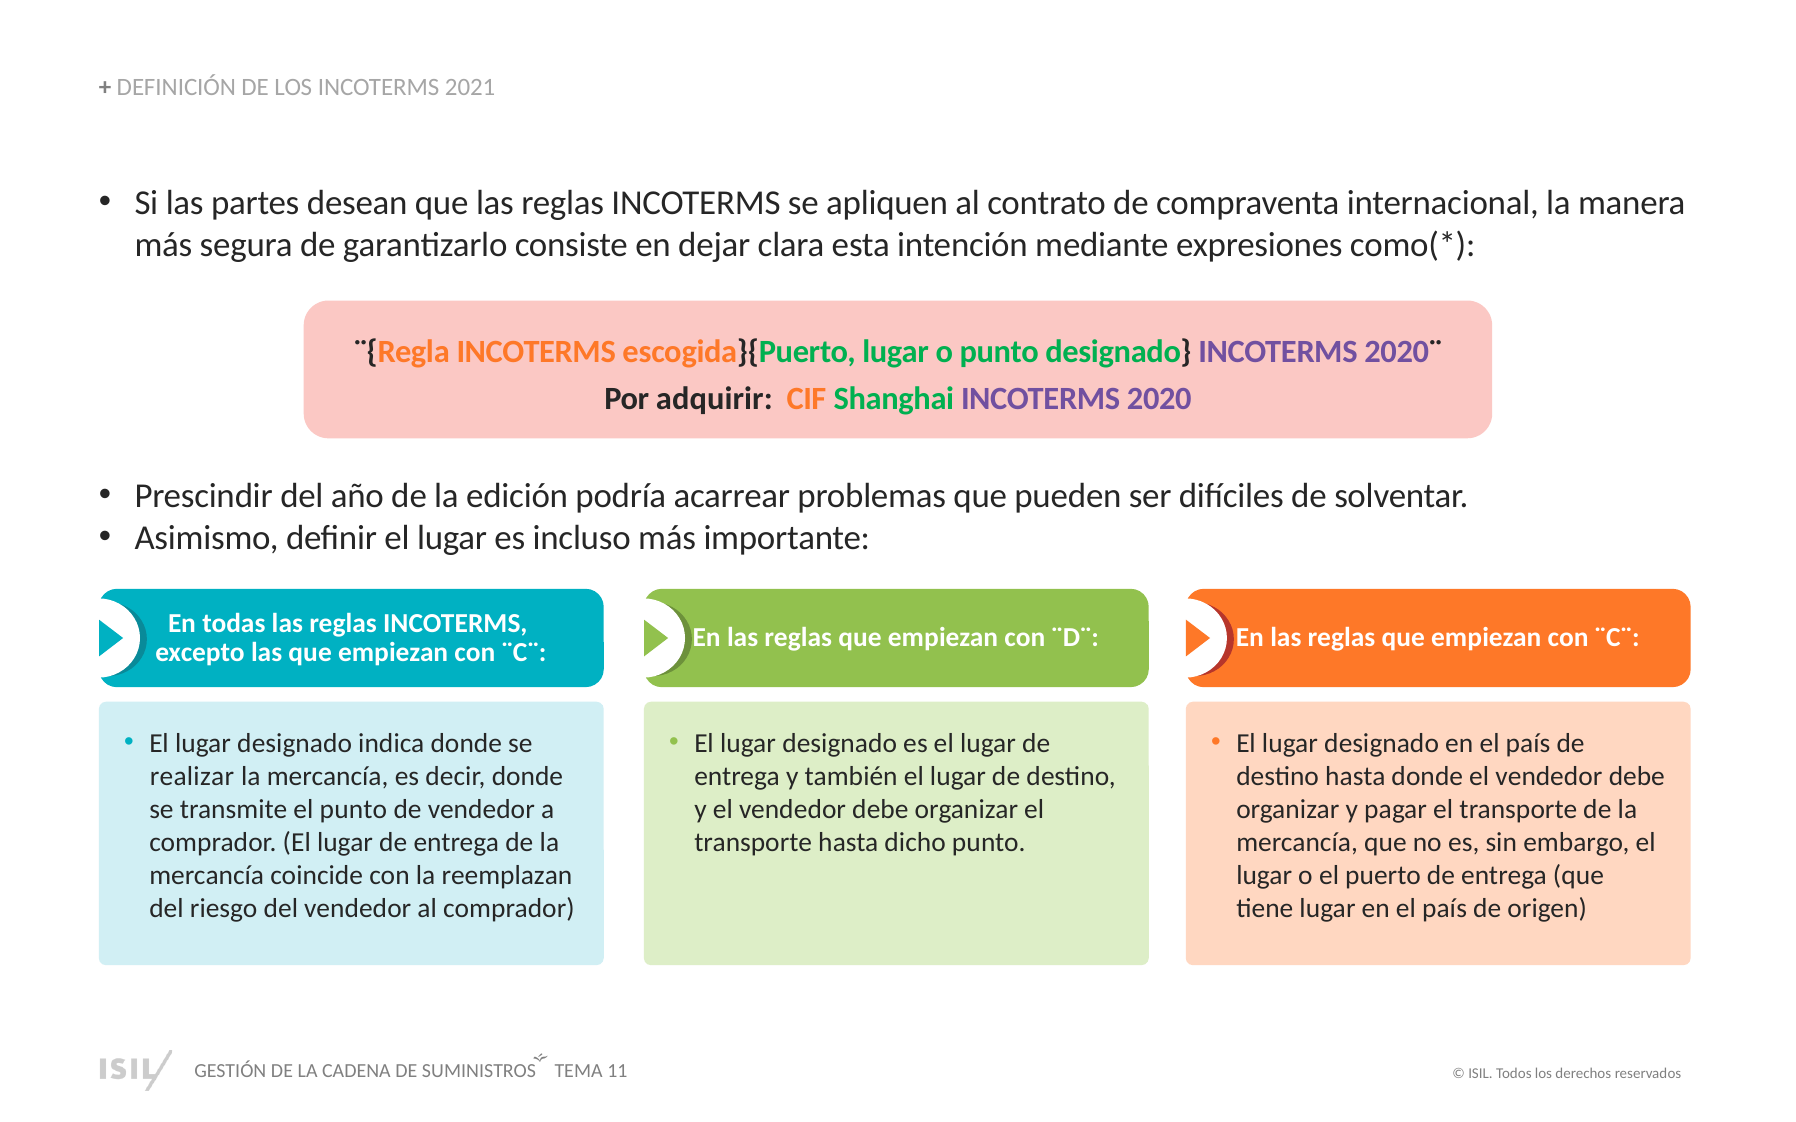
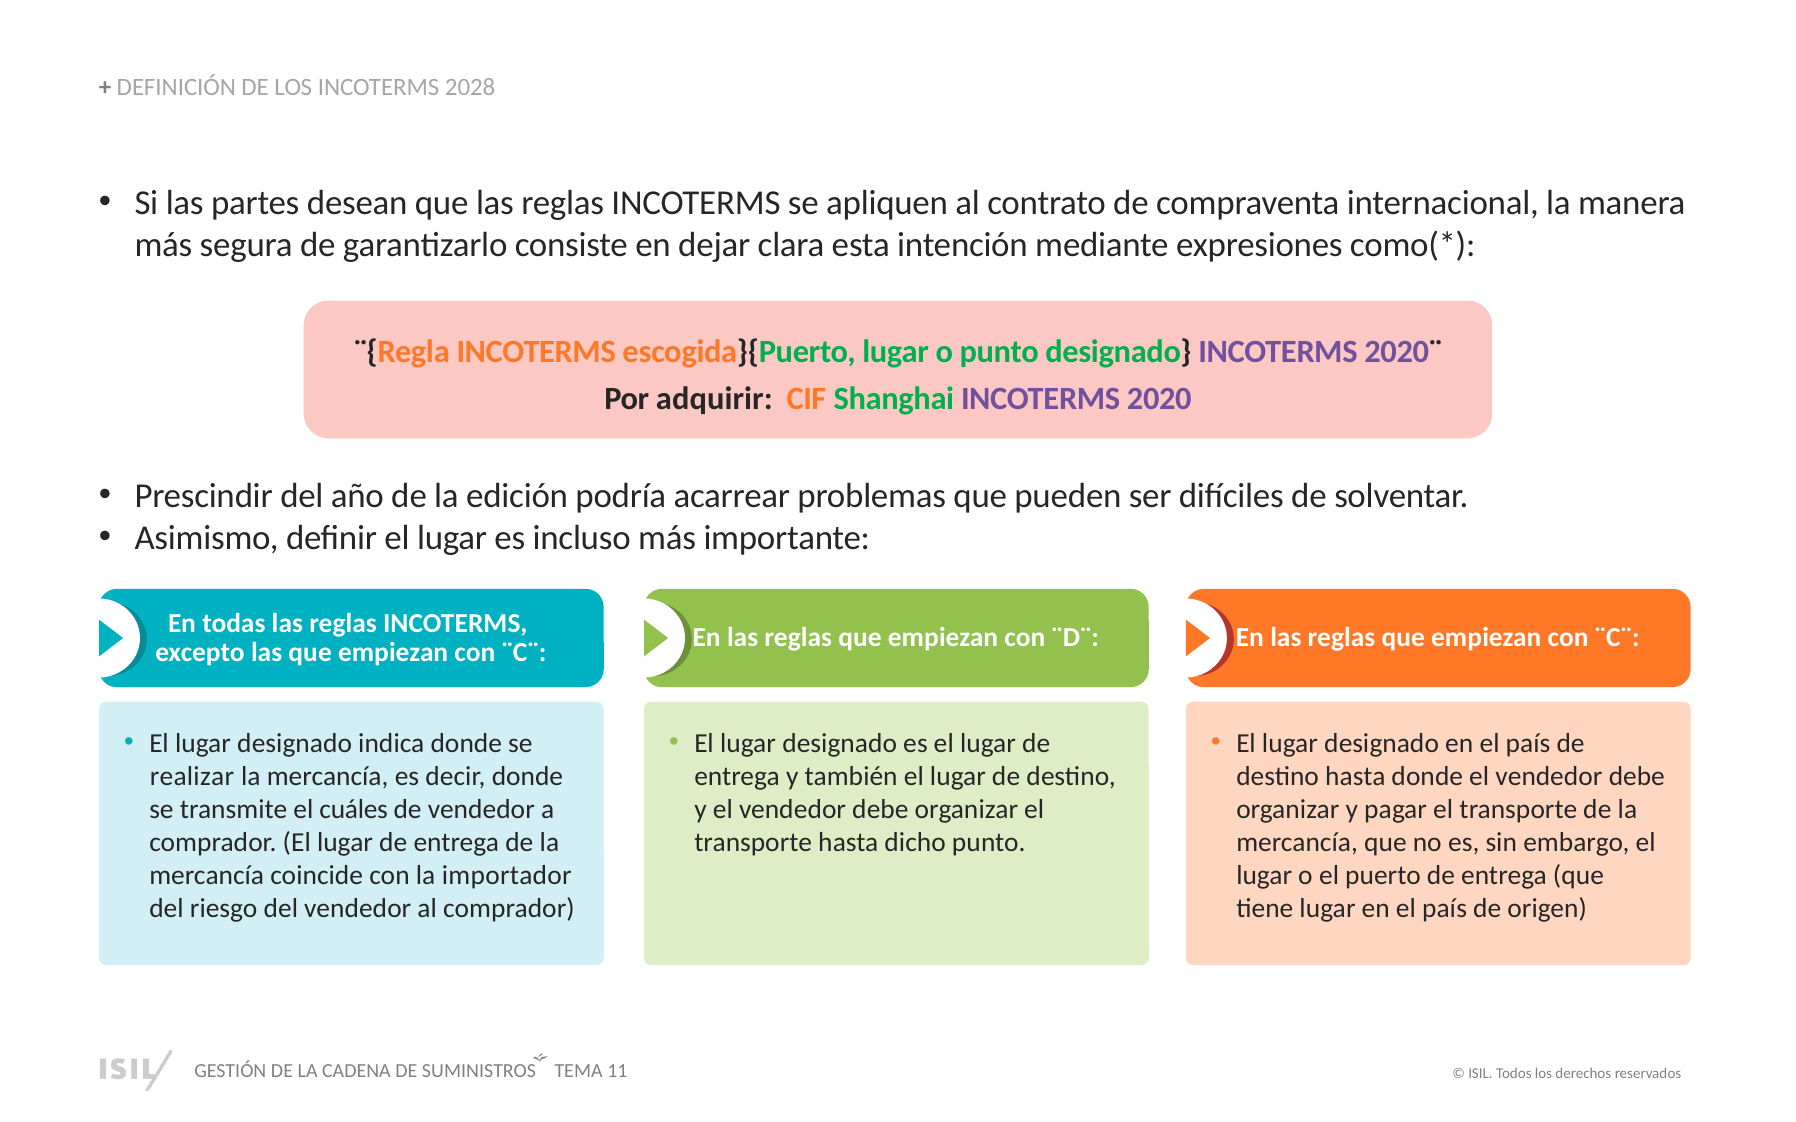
2021: 2021 -> 2028 (470, 87)
el punto: punto -> cuáles (354, 810)
reemplazan: reemplazan -> importador (507, 876)
